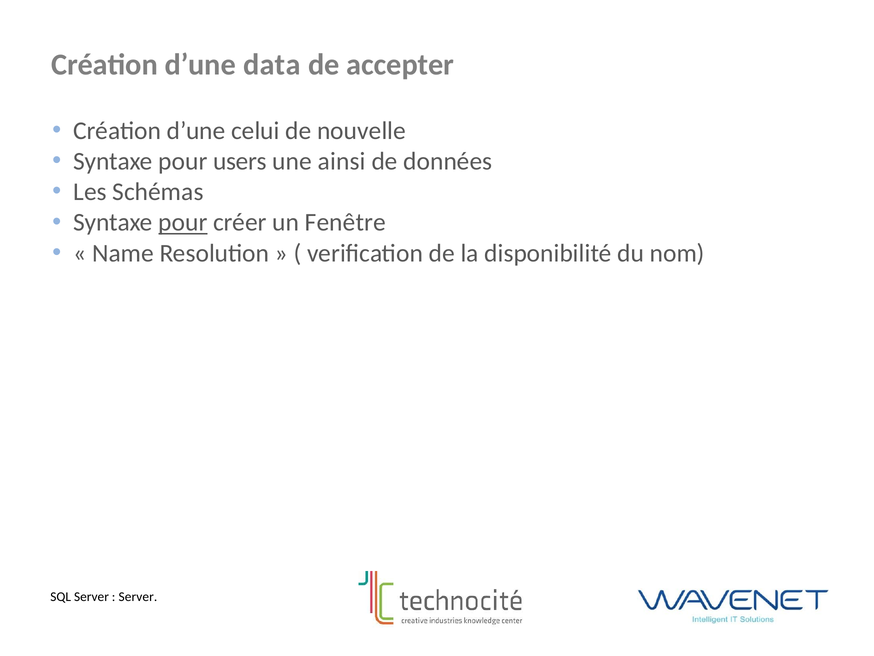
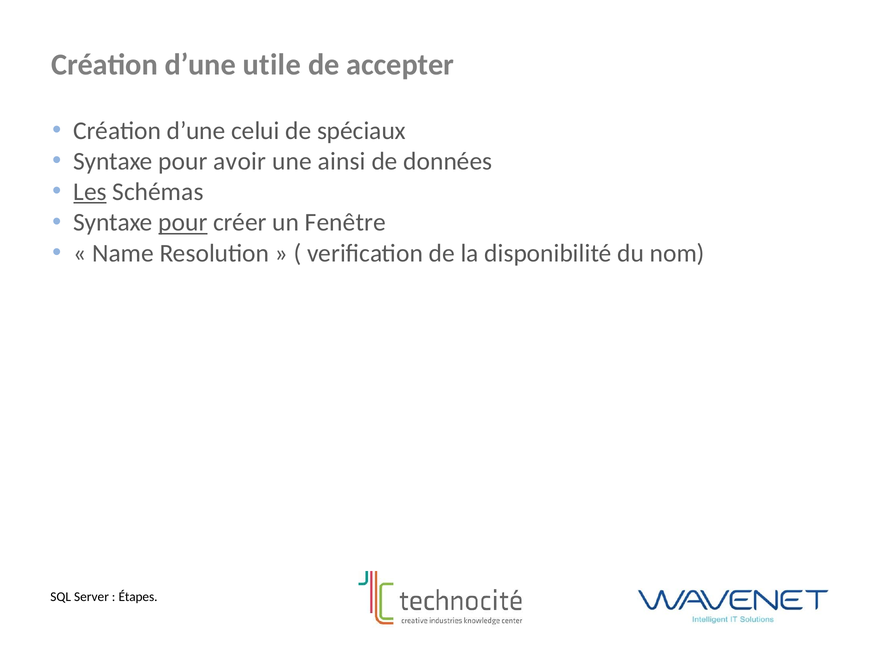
data: data -> utile (272, 65)
nouvelle: nouvelle -> spéciaux (362, 131)
users: users -> avoir (240, 161)
Les underline: none -> present (90, 192)
Server: Server -> Étapes (138, 596)
